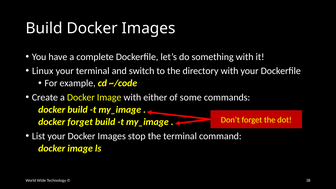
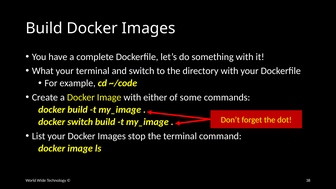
Linux: Linux -> What (43, 71)
docker forget: forget -> switch (80, 122)
